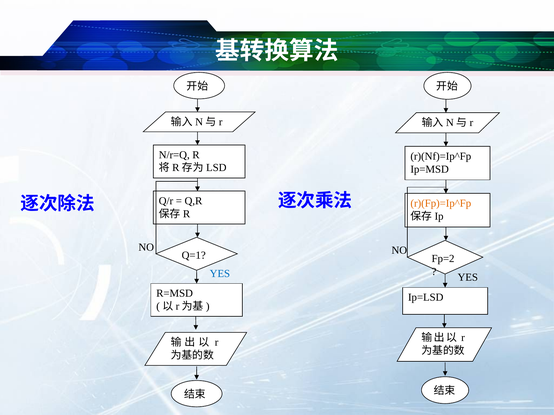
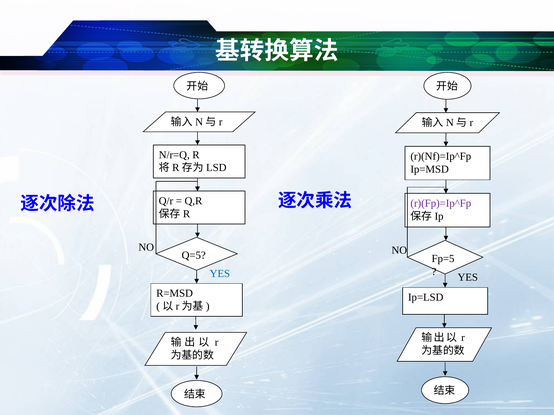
r)(Fp)=Ip^Fp colour: orange -> purple (441, 204)
Q=1: Q=1 -> Q=5 (194, 256)
Fp=2: Fp=2 -> Fp=5 (443, 259)
